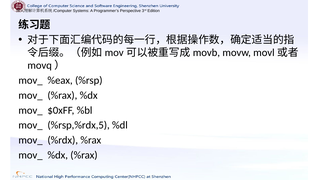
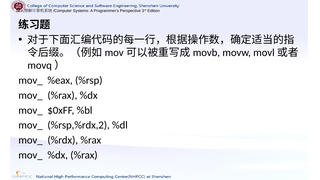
%rsp,%rdx,5: %rsp,%rdx,5 -> %rsp,%rdx,2 (79, 125)
